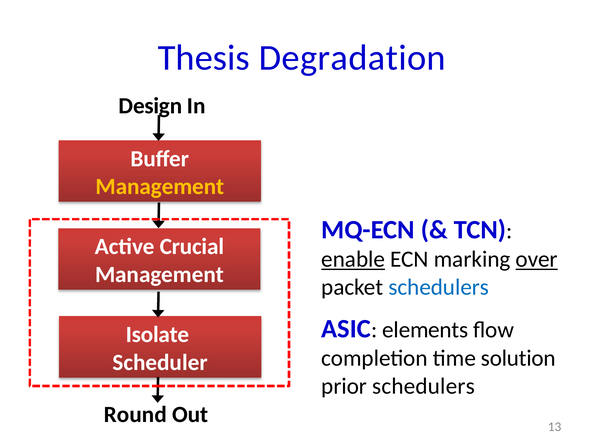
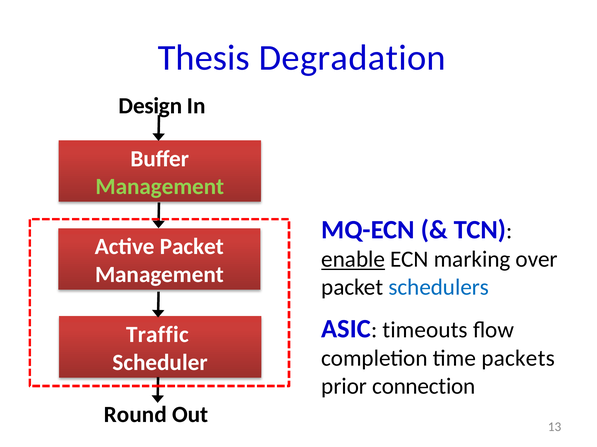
Management colour: yellow -> light green (160, 187)
Active Crucial: Crucial -> Packet (192, 247)
over underline: present -> none (537, 260)
elements: elements -> timeouts (425, 330)
Isolate: Isolate -> Traffic (157, 335)
solution: solution -> packets (518, 359)
prior schedulers: schedulers -> connection (424, 387)
